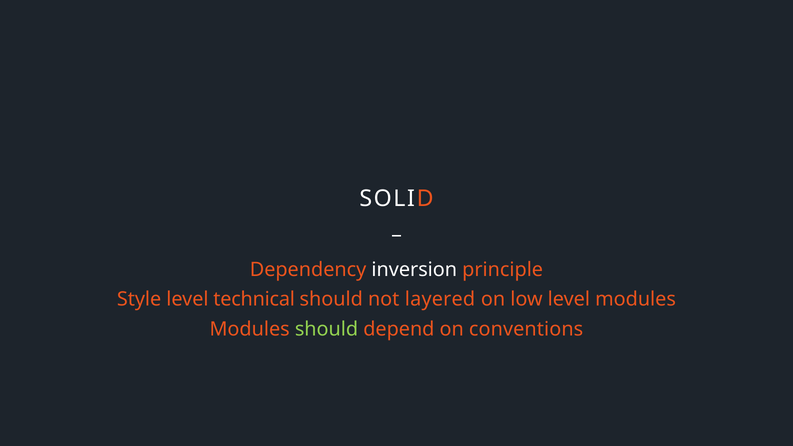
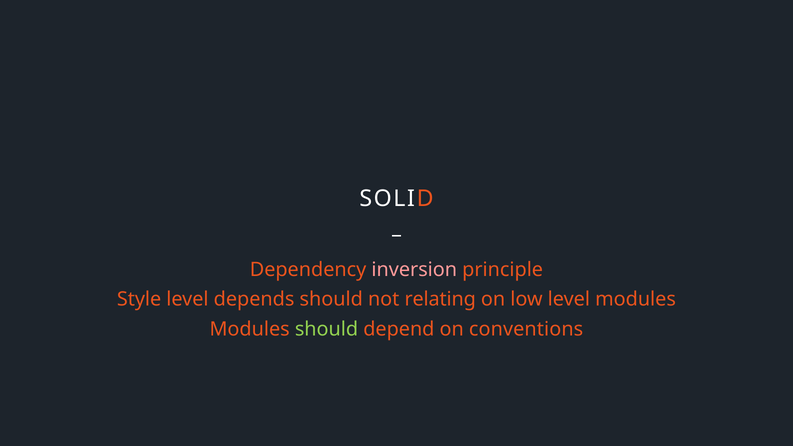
inversion colour: white -> pink (414, 270)
technical: technical -> depends (254, 299)
layered: layered -> relating (440, 299)
